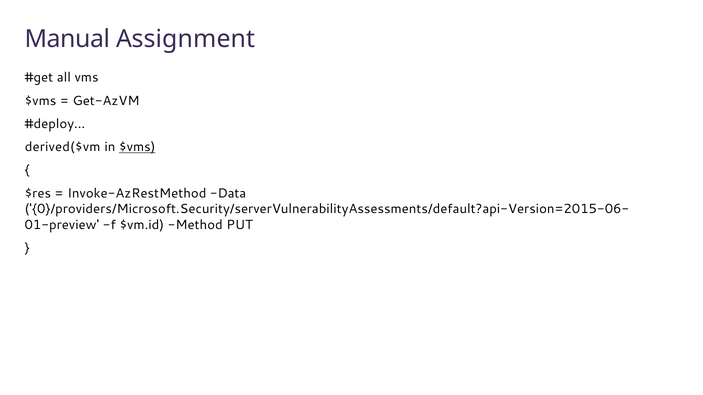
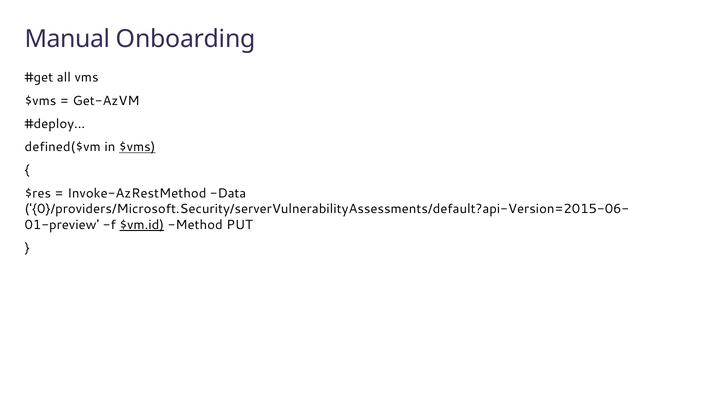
Assignment: Assignment -> Onboarding (186, 39)
derived($vm: derived($vm -> defined($vm (63, 147)
$vm.id underline: none -> present (142, 225)
